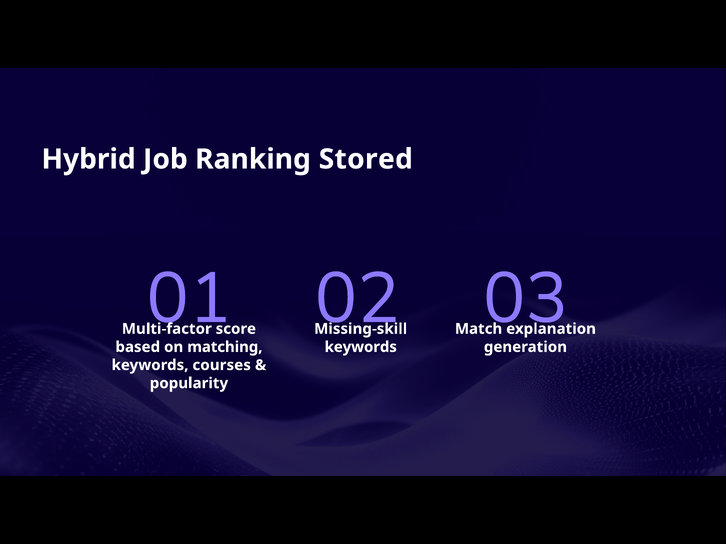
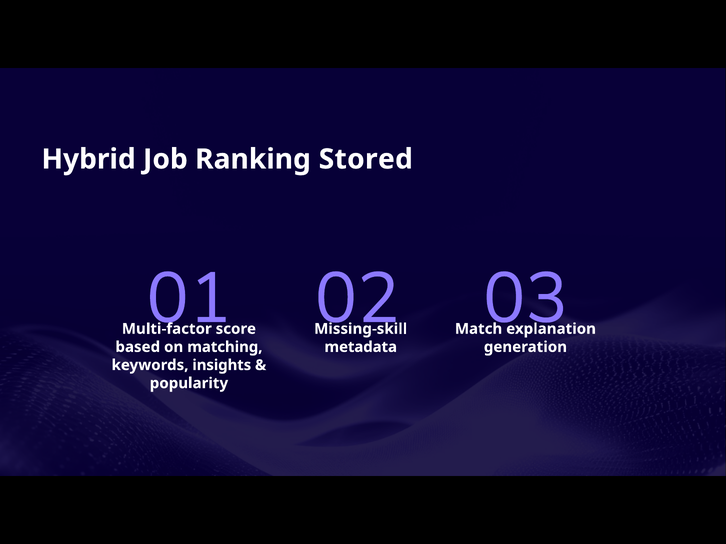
keywords: keywords -> metadata (361, 347)
courses: courses -> insights (222, 365)
